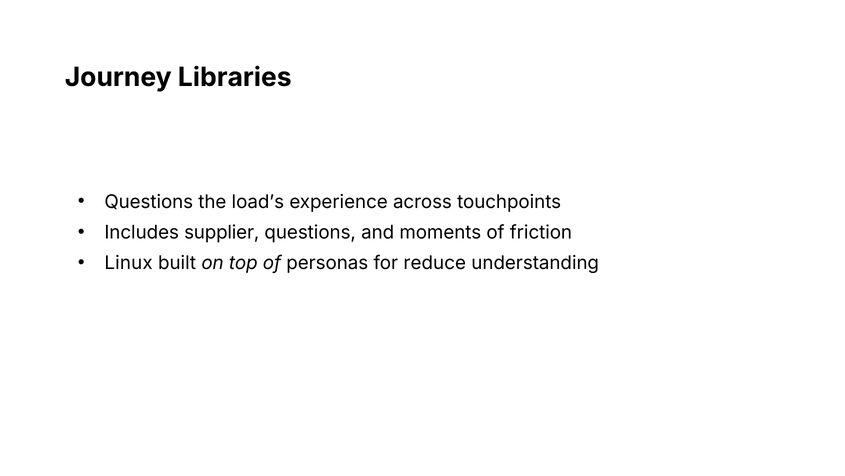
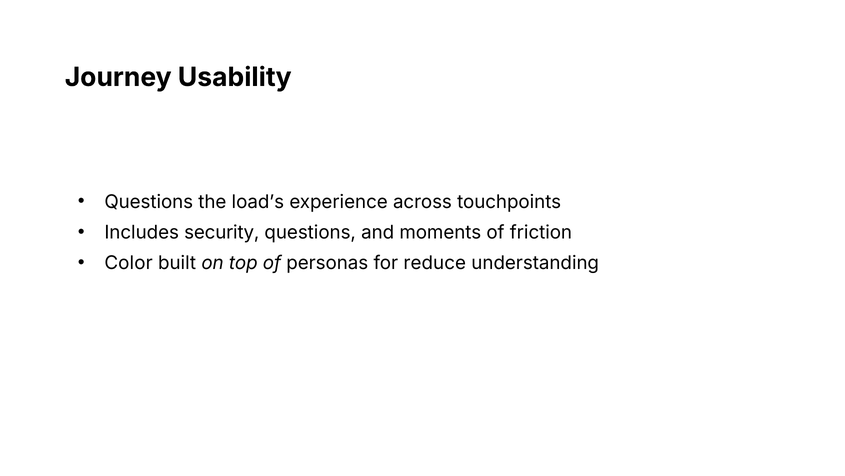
Libraries: Libraries -> Usability (235, 77)
supplier: supplier -> security (222, 232)
Linux: Linux -> Color (129, 263)
